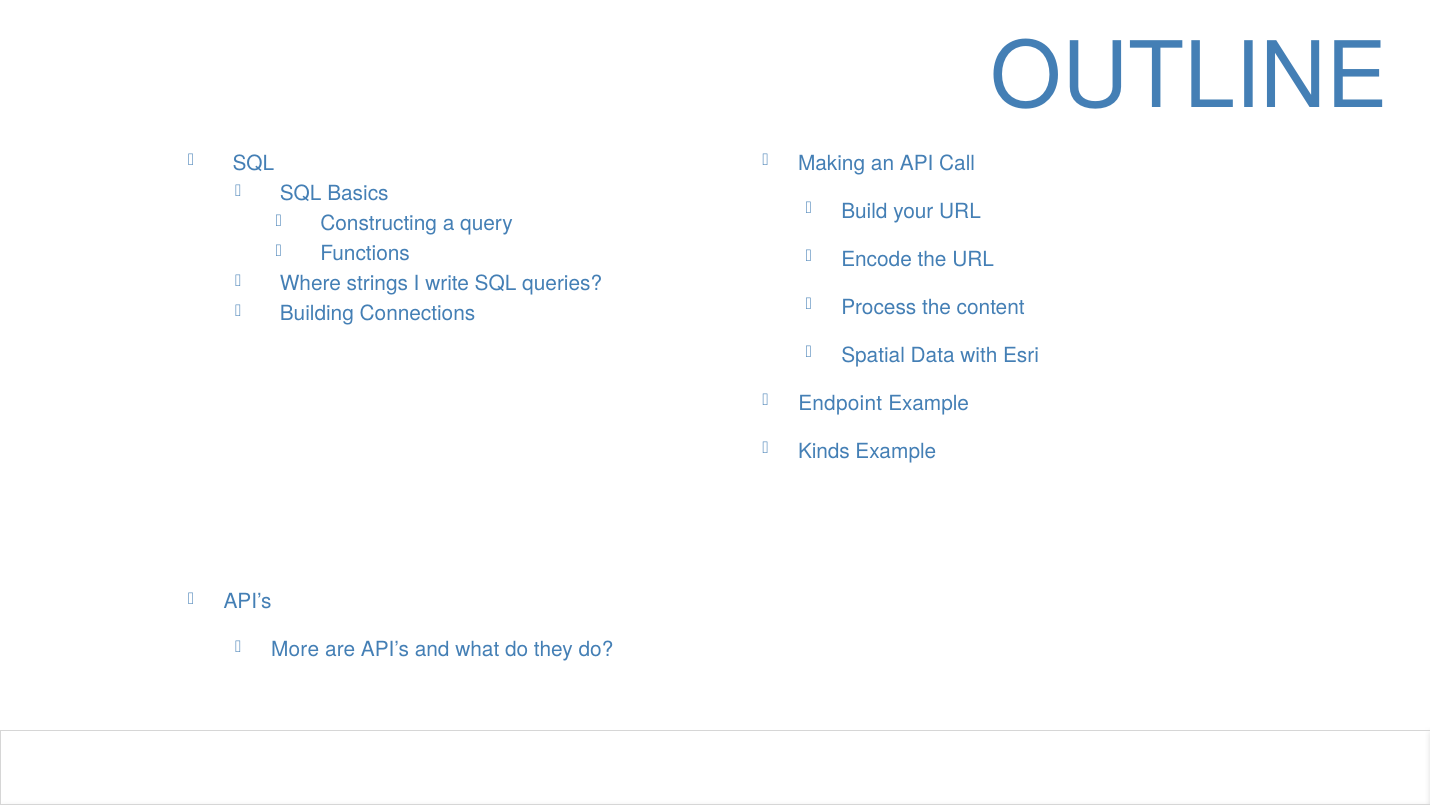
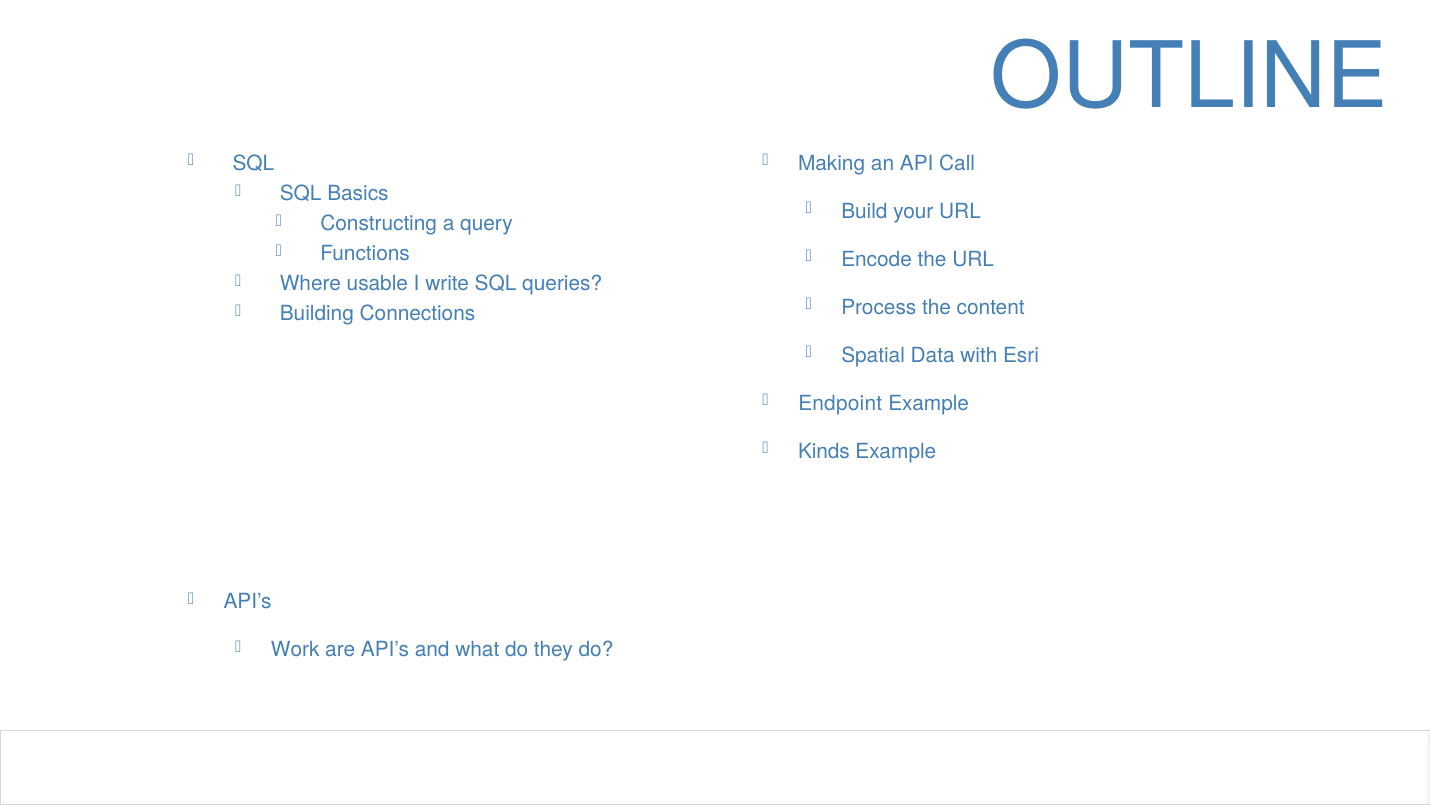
strings: strings -> usable (377, 283)
More: More -> Work (295, 649)
